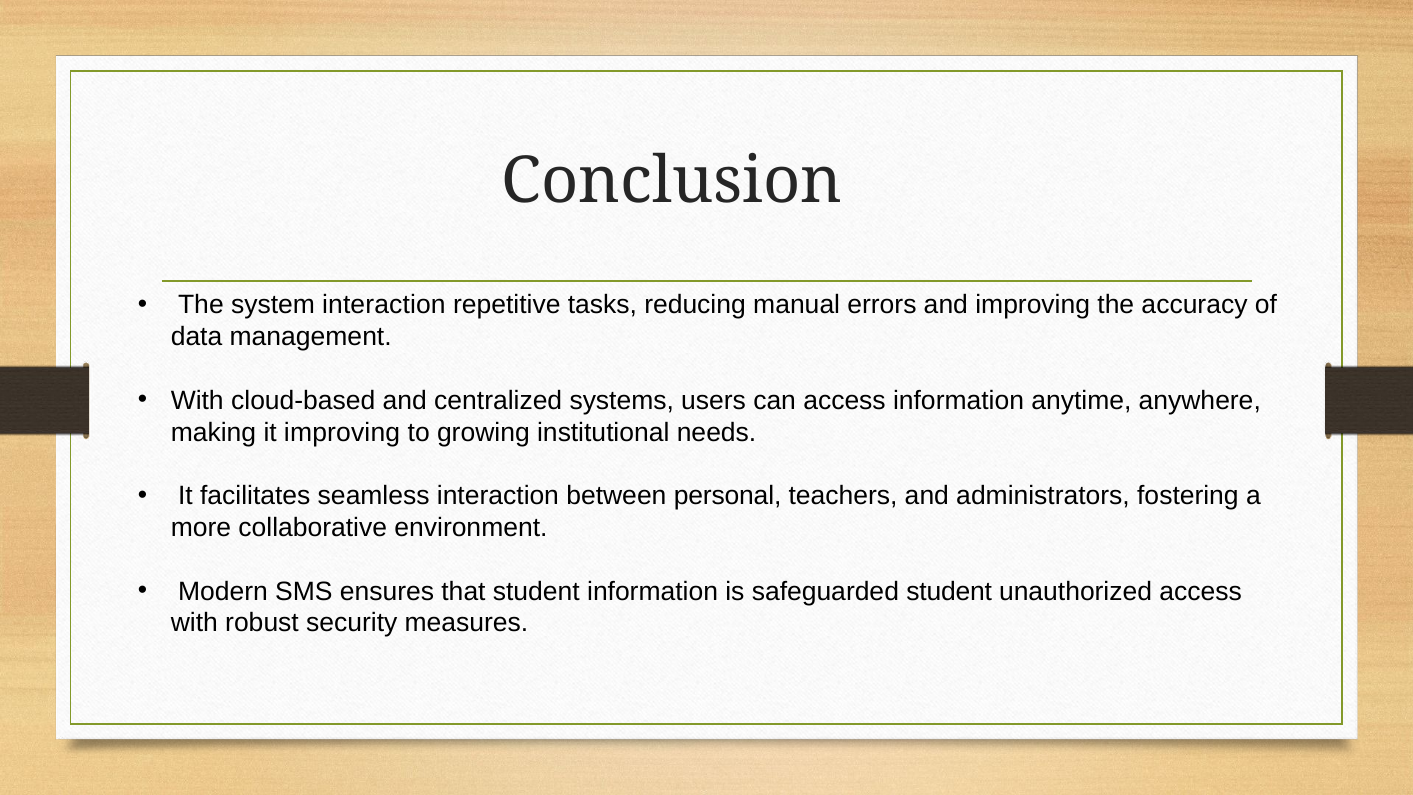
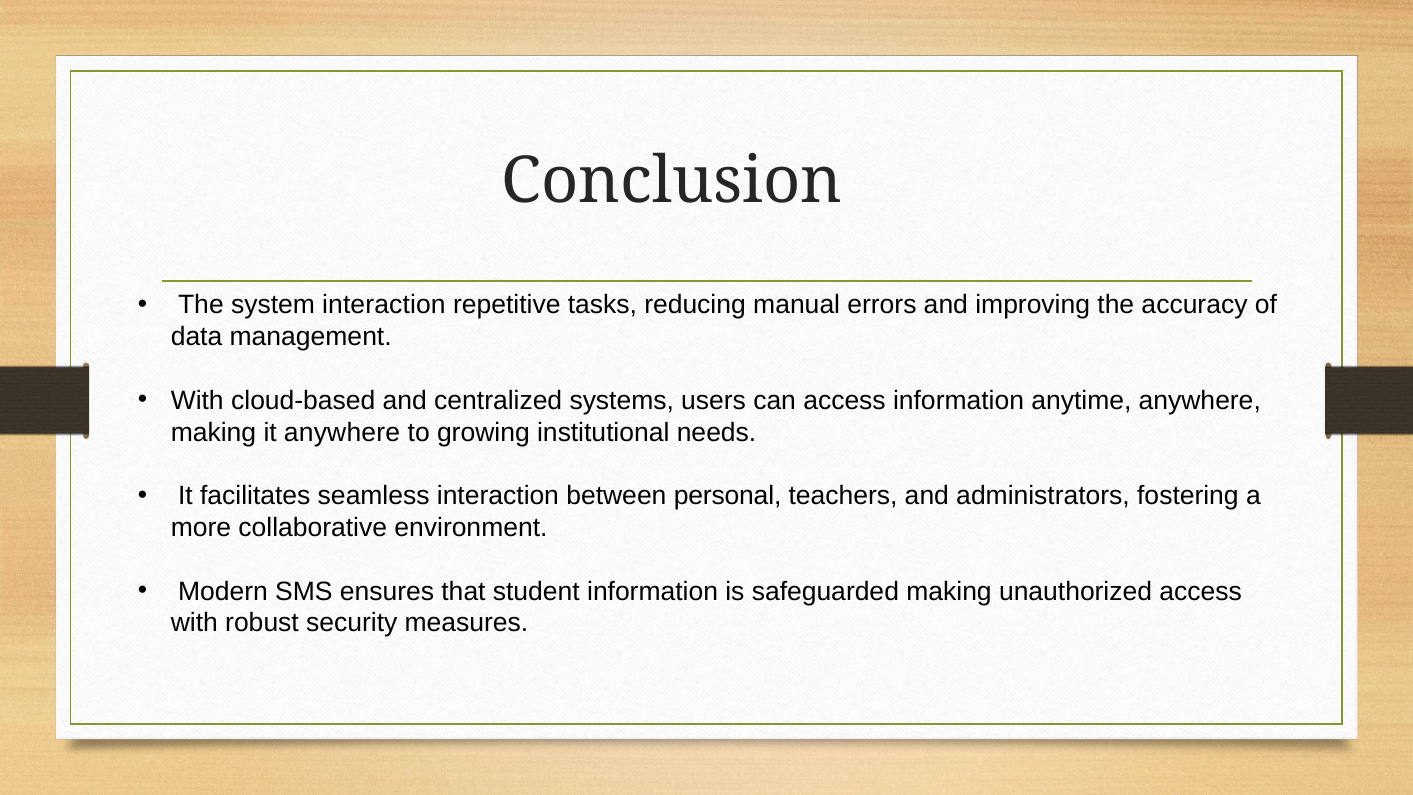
it improving: improving -> anywhere (342, 432)
safeguarded student: student -> making (949, 591)
